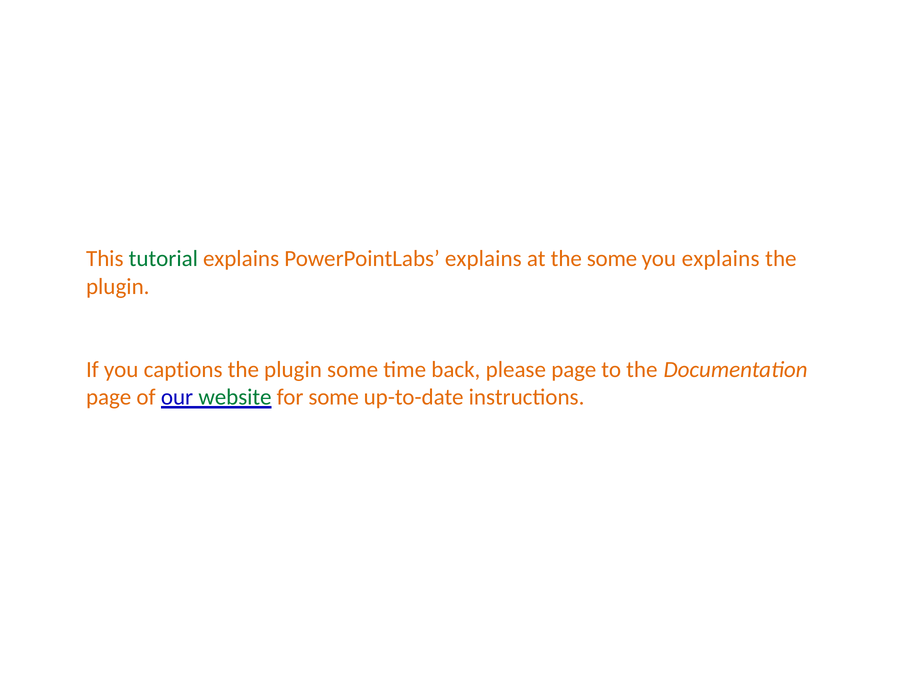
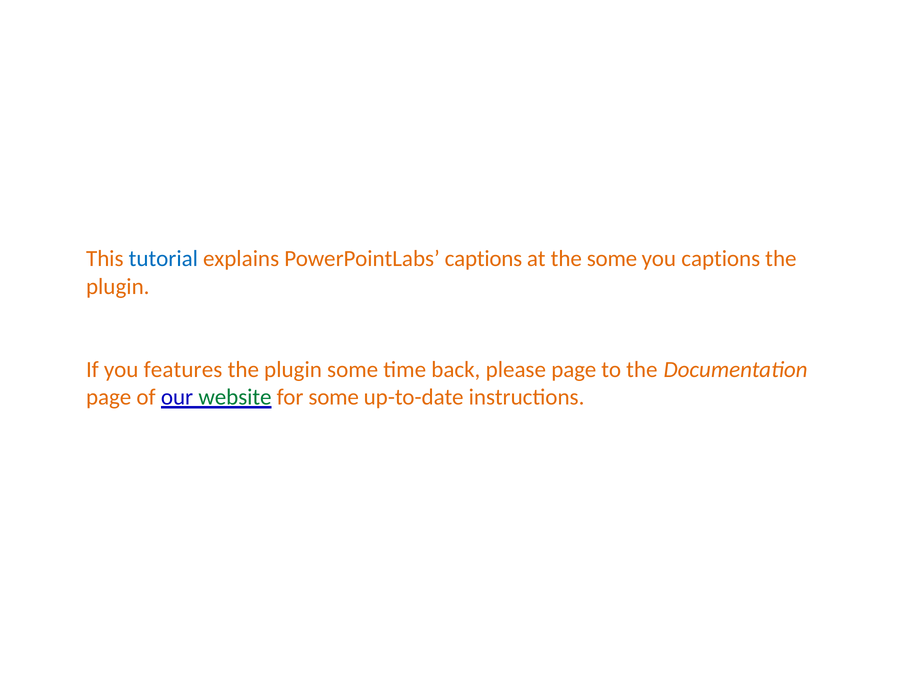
tutorial colour: green -> blue (163, 258)
PowerPointLabs explains: explains -> captions (483, 258)
you explains: explains -> captions (721, 258)
captions: captions -> features (183, 369)
